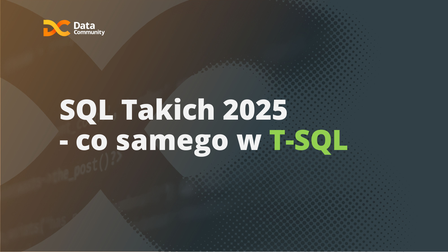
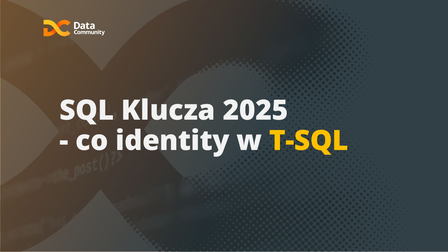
Takich: Takich -> Klucza (168, 111)
samego: samego -> identity (173, 141)
T-SQL colour: light green -> yellow (309, 141)
